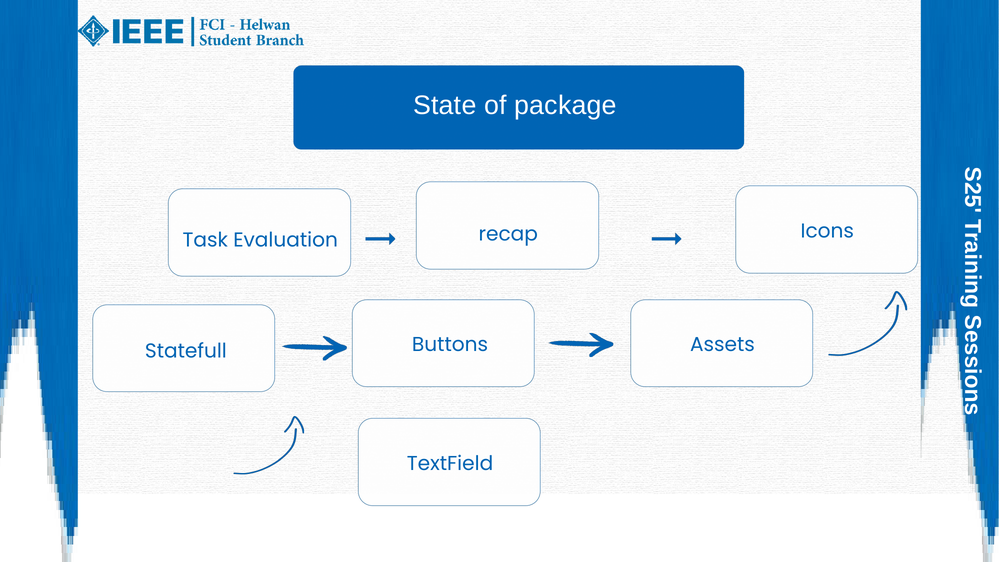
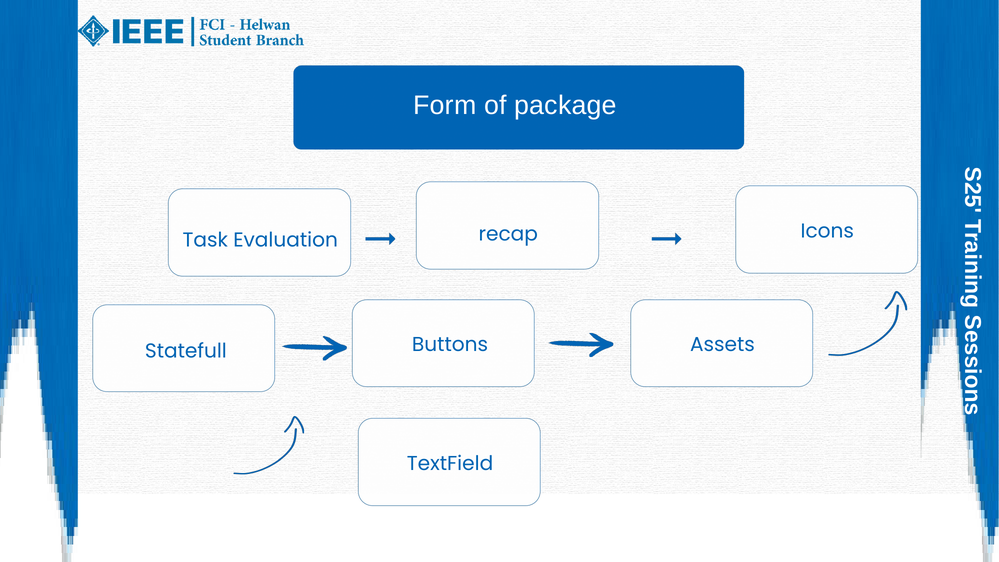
State: State -> Form (445, 105)
